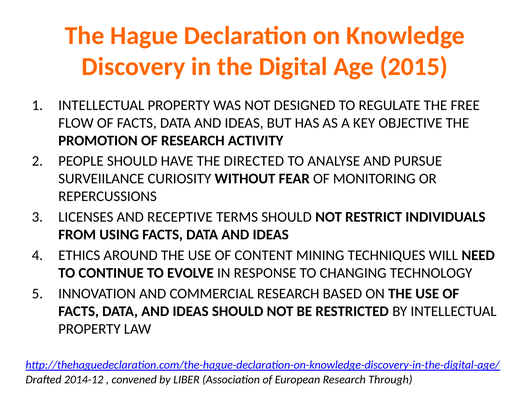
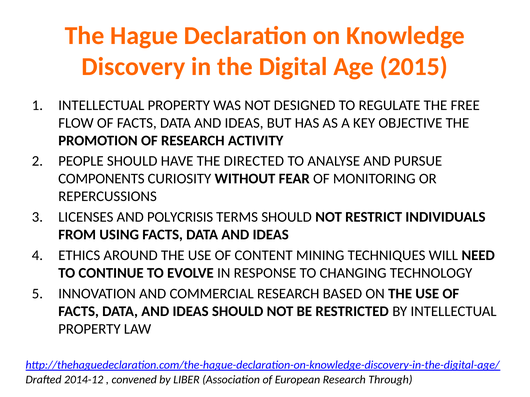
SURVEIILANCE: SURVEIILANCE -> COMPONENTS (101, 179)
RECEPTIVE: RECEPTIVE -> POLYCRISIS (180, 217)
